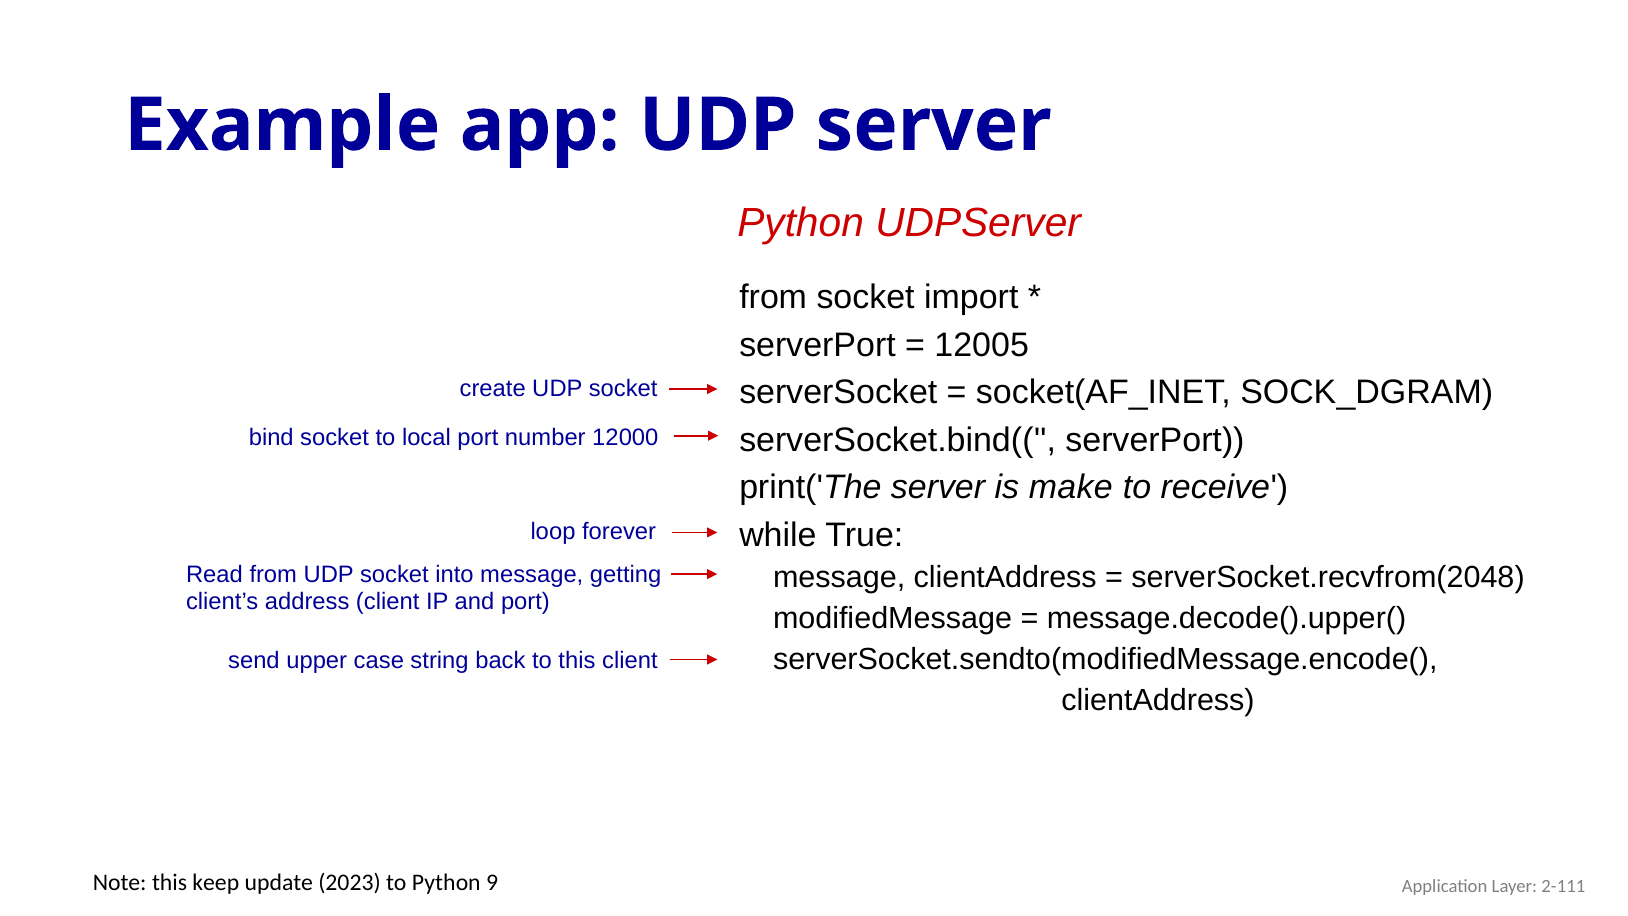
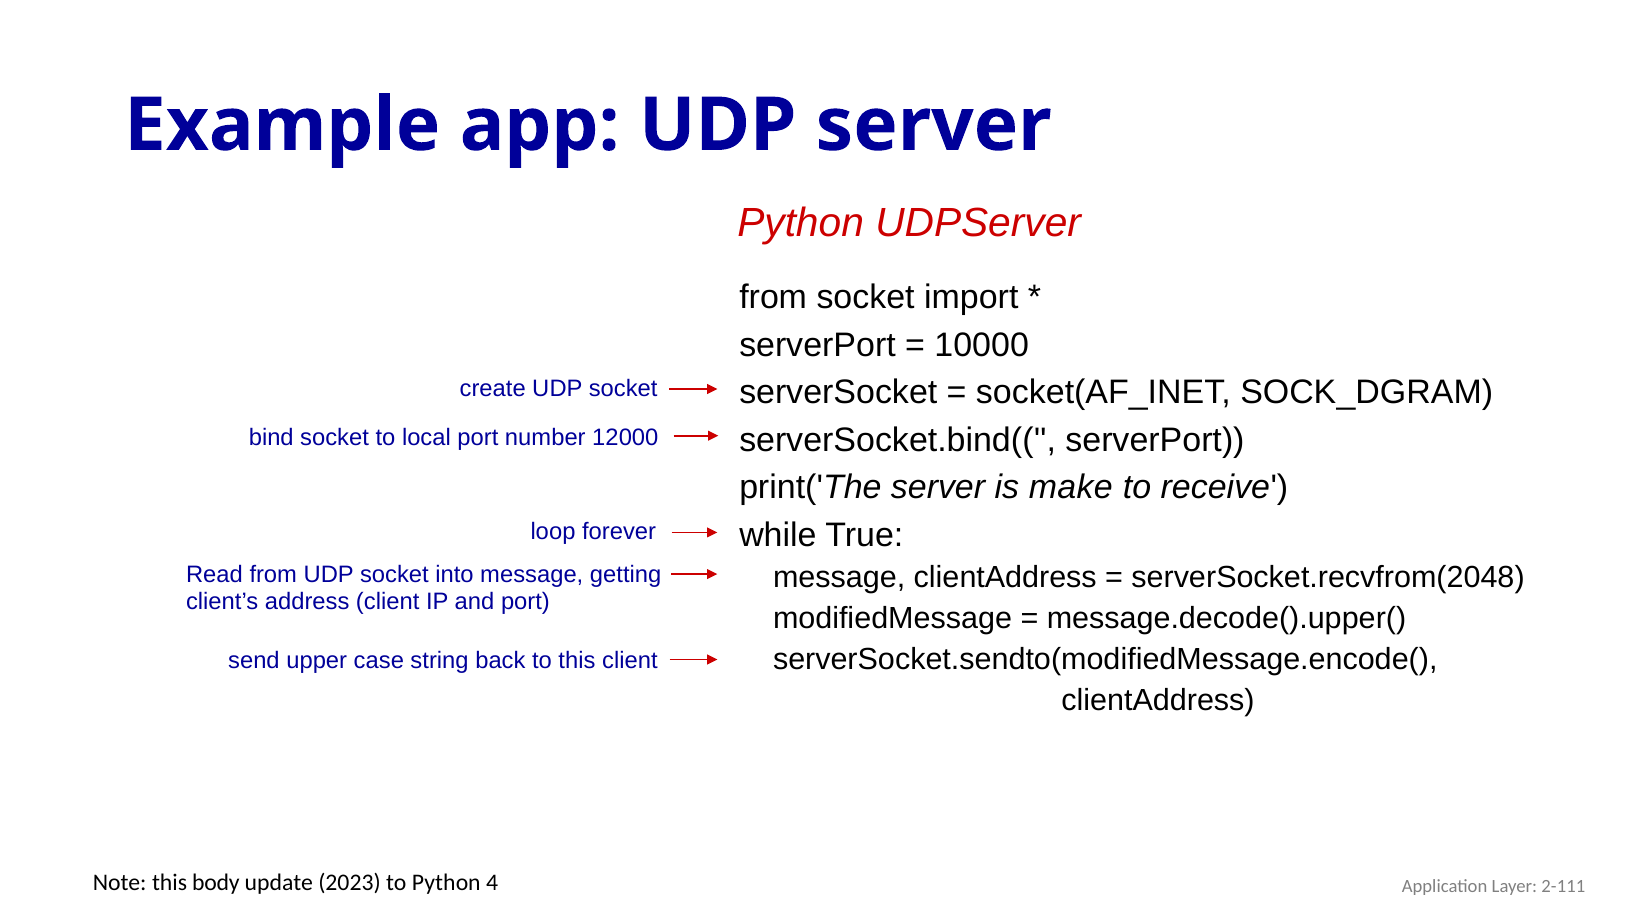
12005: 12005 -> 10000 (982, 345)
keep: keep -> body (216, 882)
9: 9 -> 4 (492, 882)
